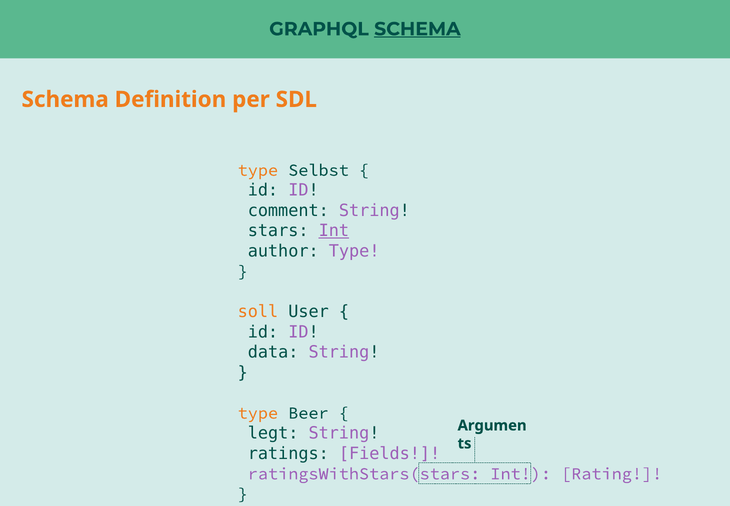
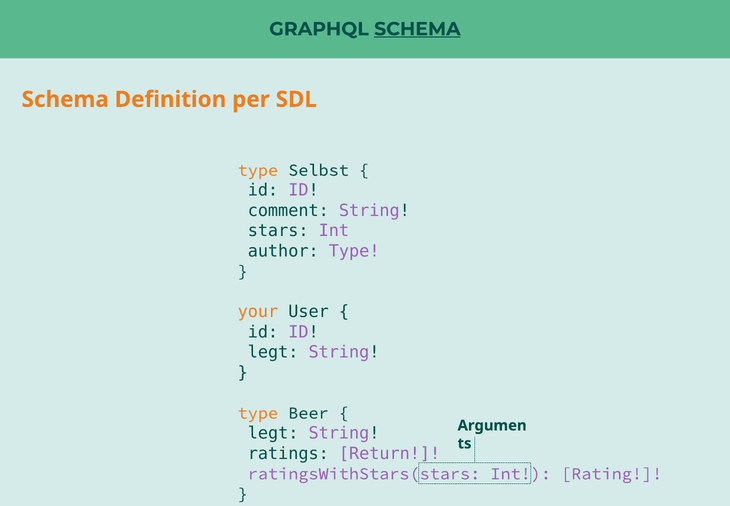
Int underline: present -> none (334, 231)
soll: soll -> your (258, 311)
data: data -> legt (273, 352)
Fields: Fields -> Return (390, 453)
